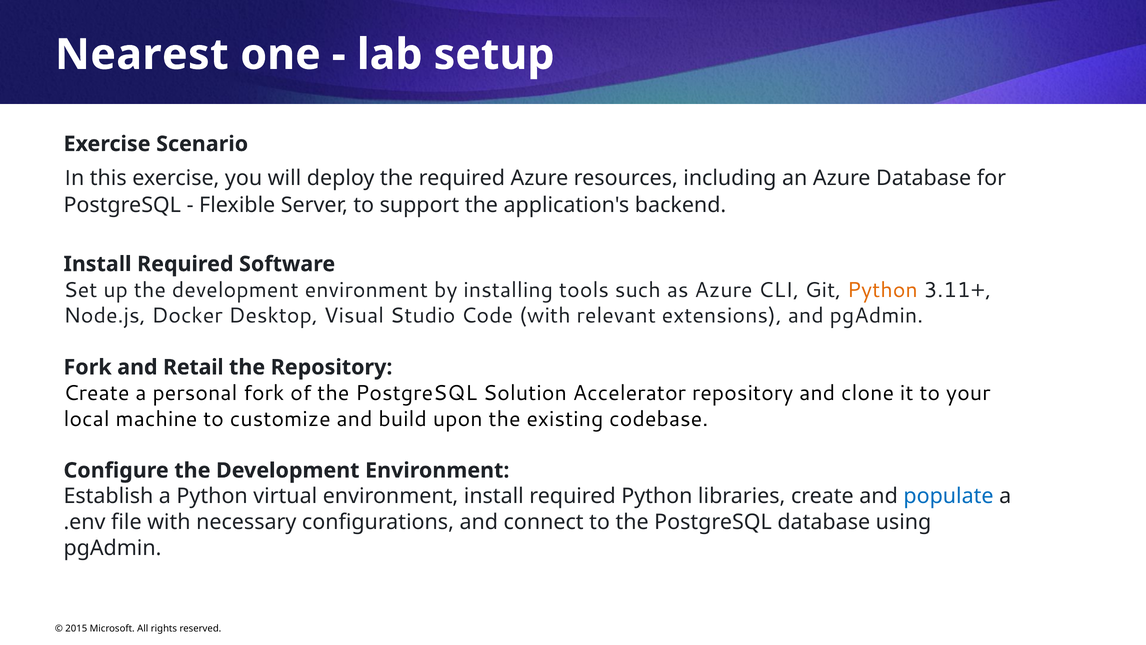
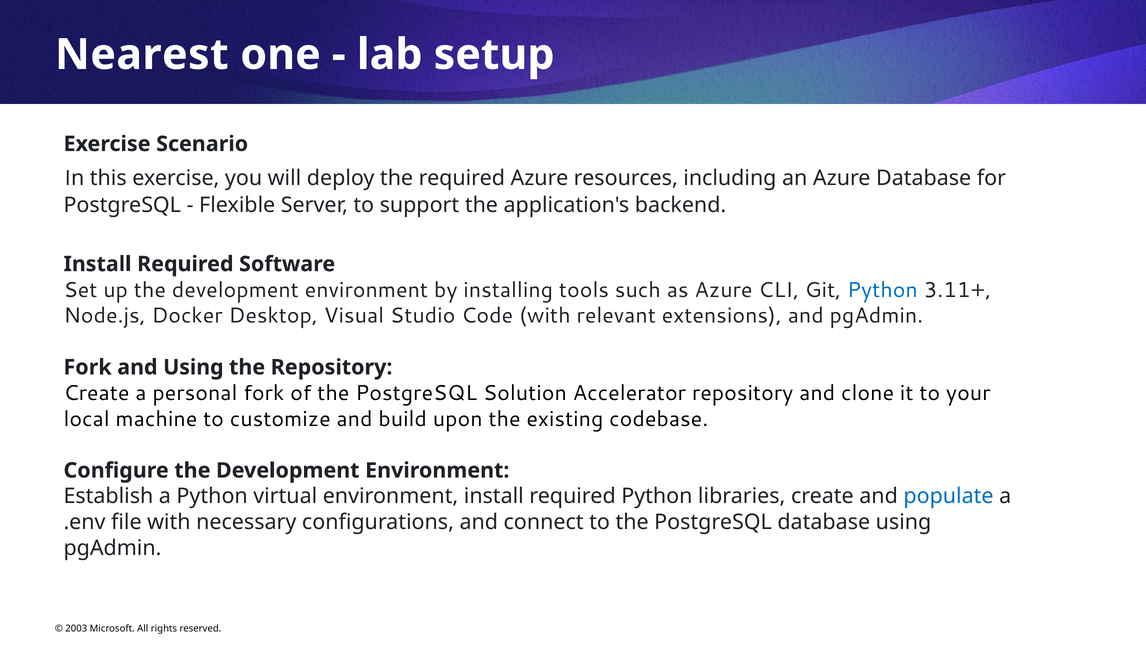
Python colour: orange -> blue (882, 290)
and Retail: Retail -> Using (193, 367)
2015: 2015 -> 2003 (76, 628)
